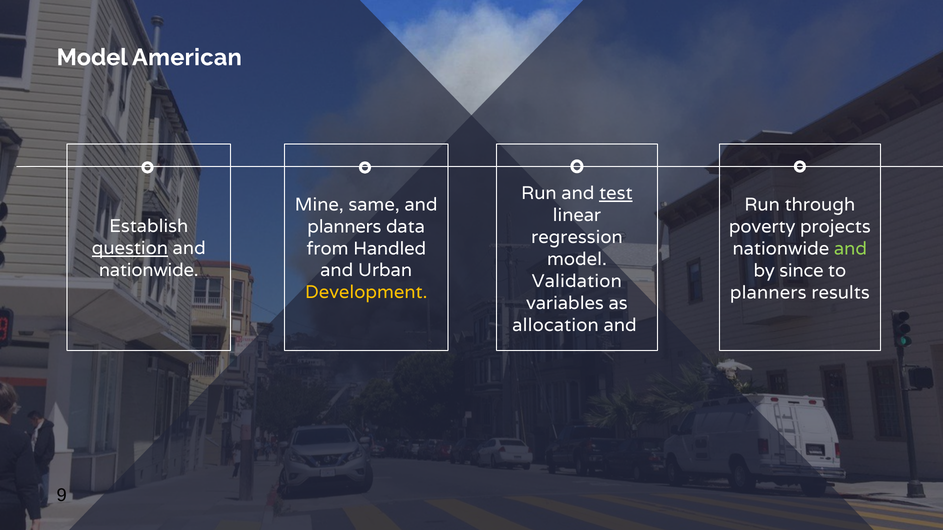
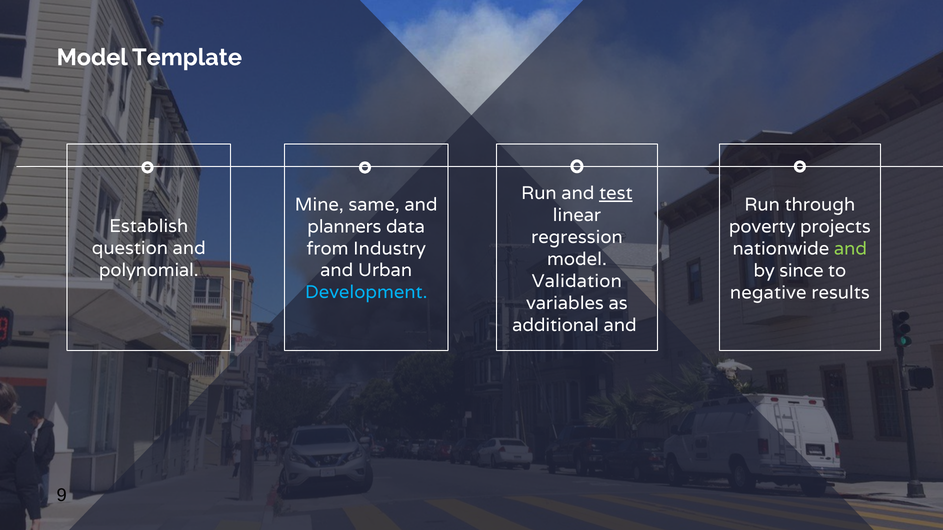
American: American -> Template (187, 57)
question underline: present -> none (130, 249)
Handled: Handled -> Industry (390, 249)
nationwide: nationwide -> polynomial (149, 271)
Development colour: yellow -> light blue (366, 293)
planners: planners -> negative (768, 293)
allocation: allocation -> additional (556, 326)
